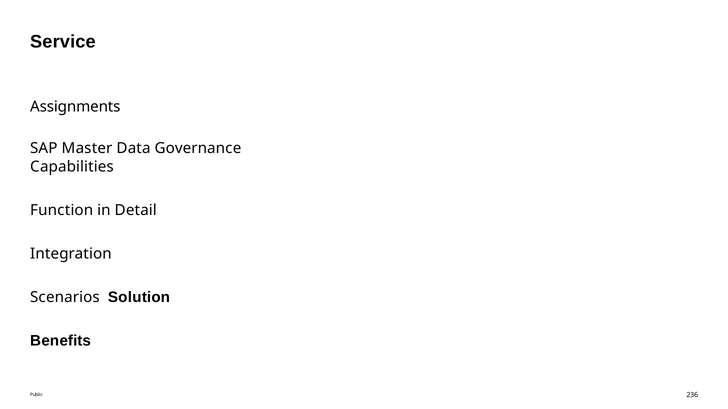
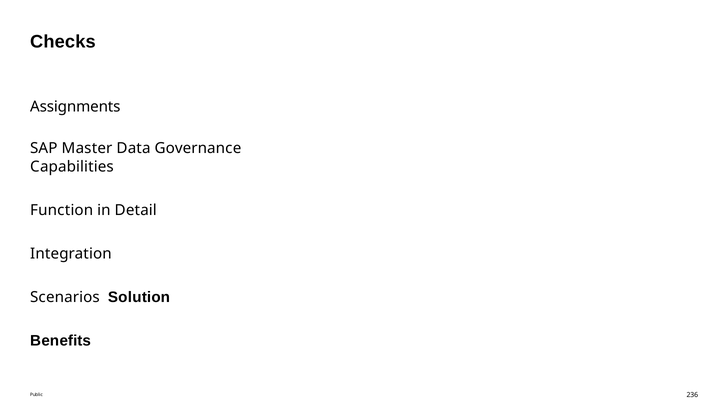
Service: Service -> Checks (63, 42)
